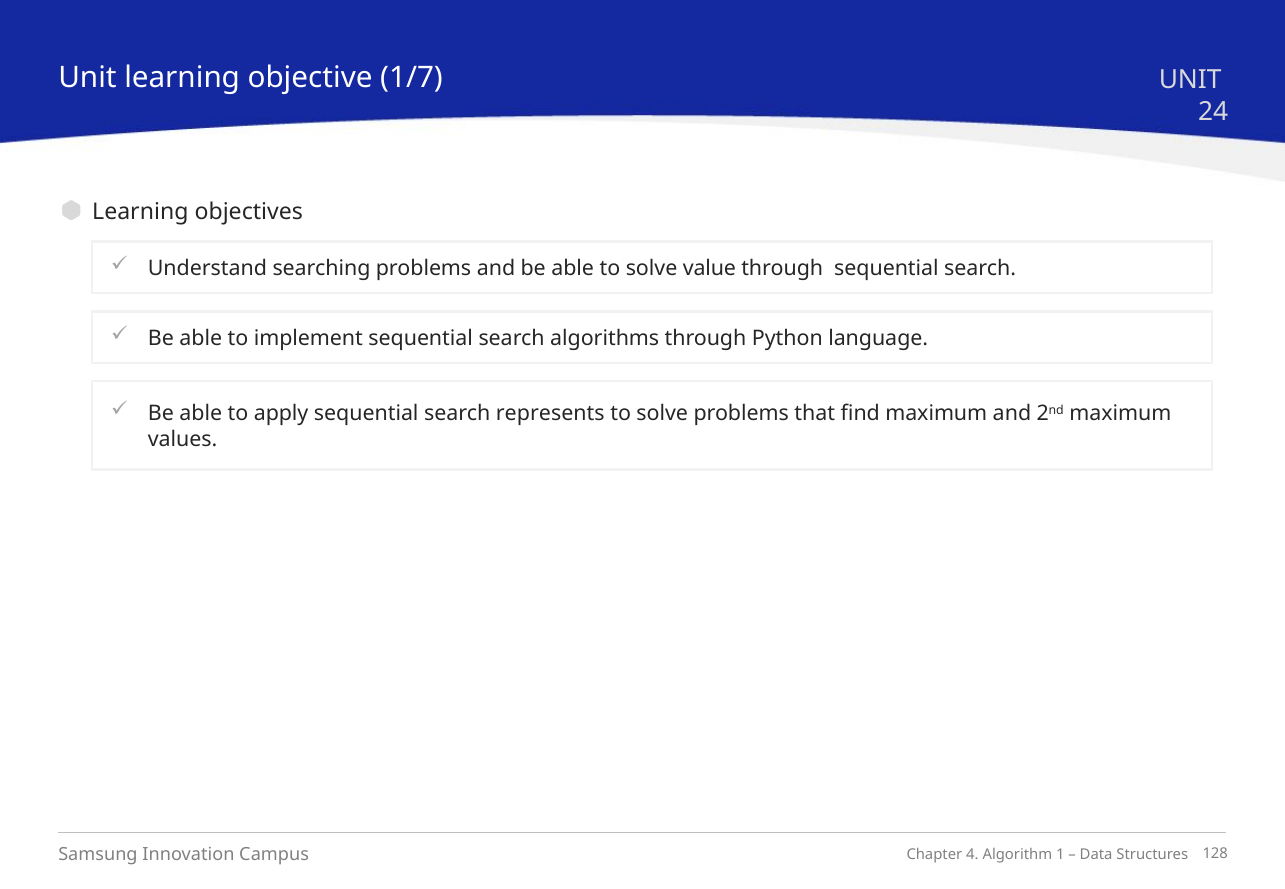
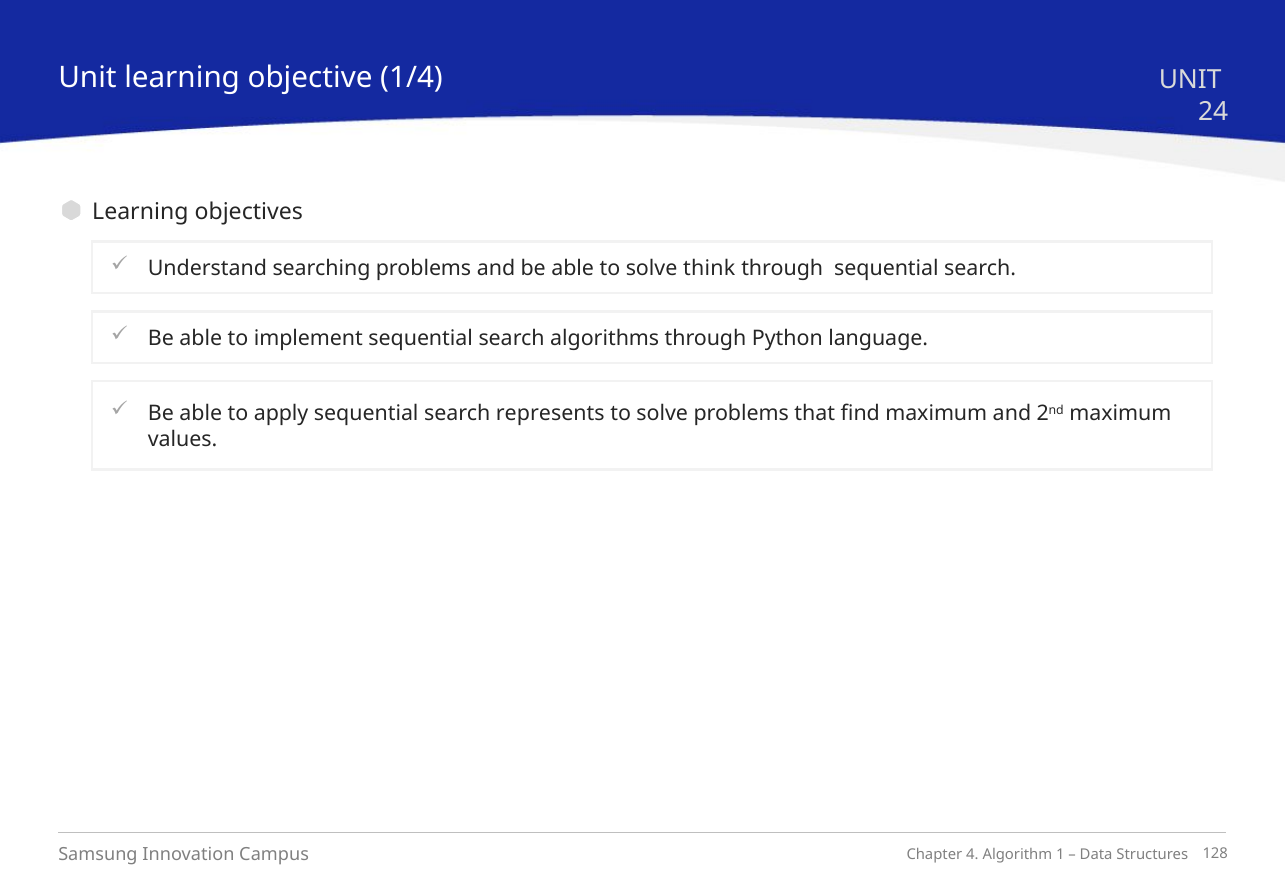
1/7: 1/7 -> 1/4 (412, 78)
value: value -> think (709, 269)
